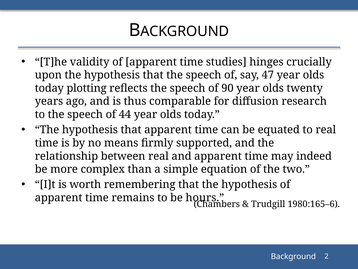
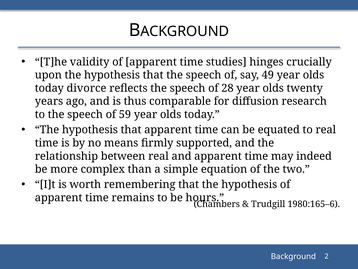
47: 47 -> 49 (268, 75)
plotting: plotting -> divorce (86, 88)
90: 90 -> 28 (227, 88)
44: 44 -> 59 (125, 114)
